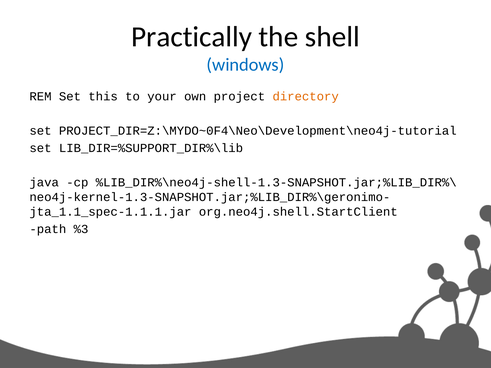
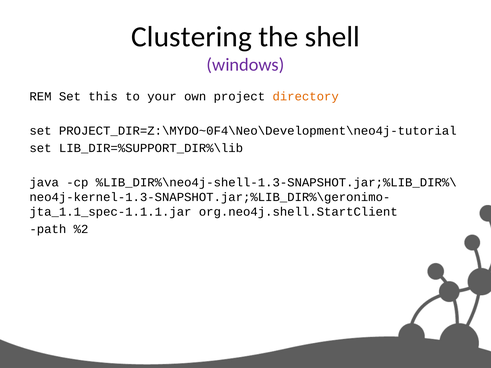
Practically: Practically -> Clustering (191, 37)
windows colour: blue -> purple (246, 65)
%3: %3 -> %2 (81, 229)
